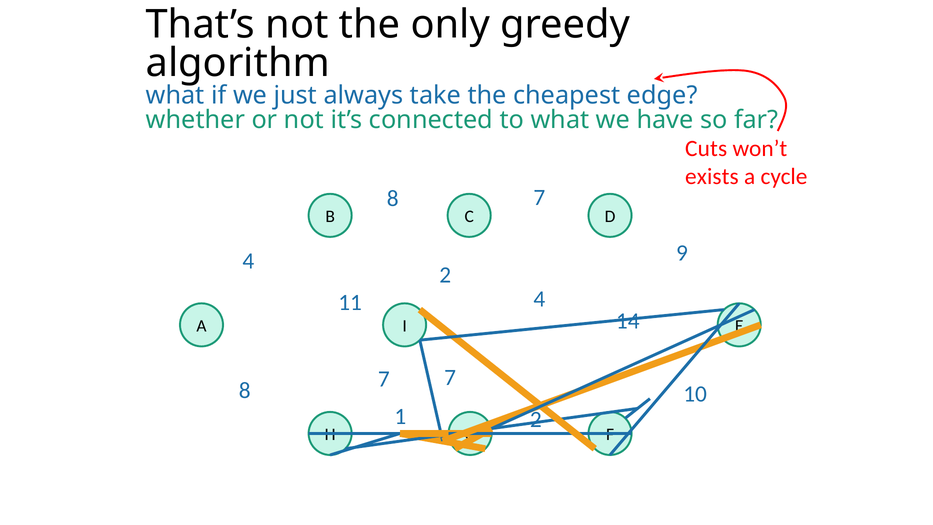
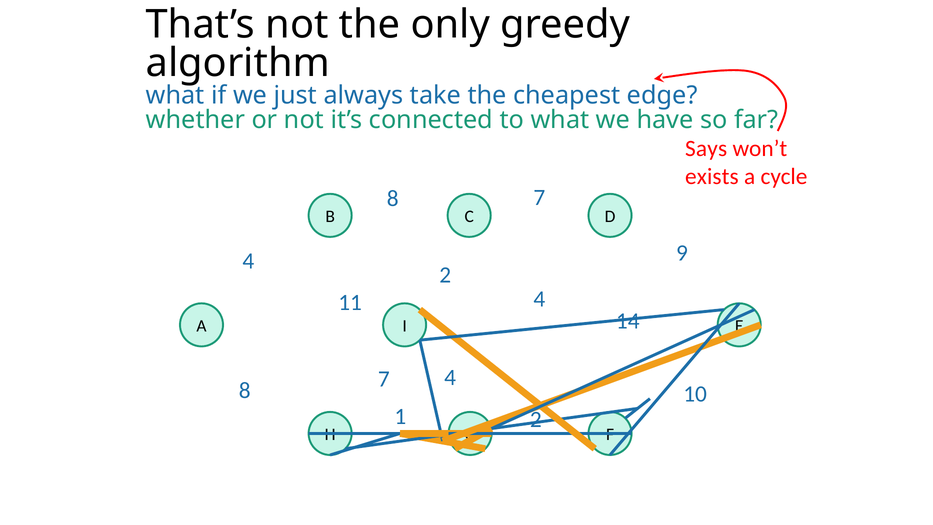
Cuts: Cuts -> Says (706, 149)
7 7: 7 -> 4 (450, 378)
